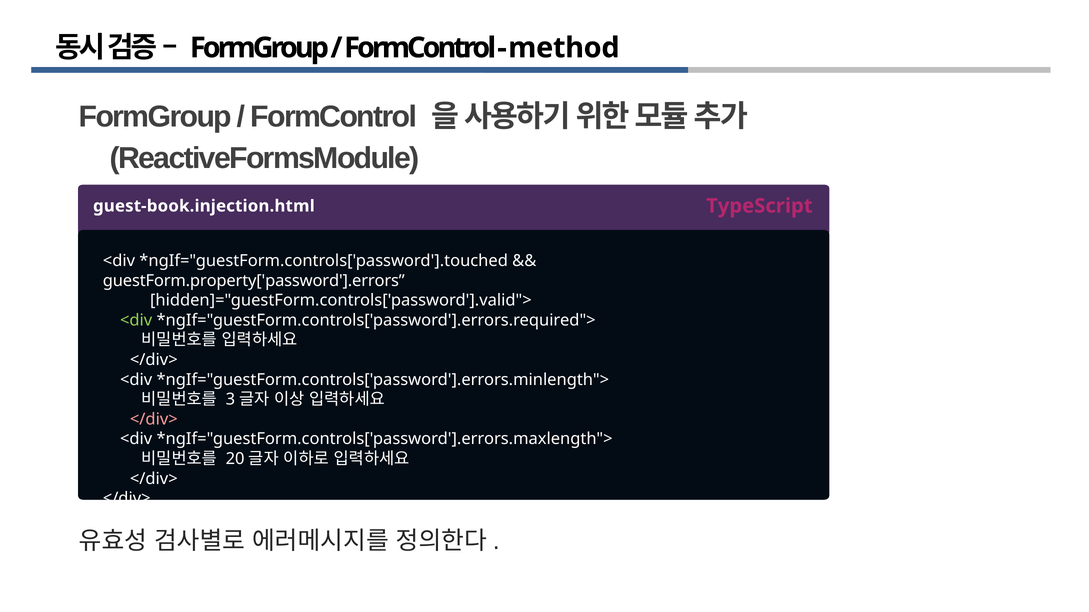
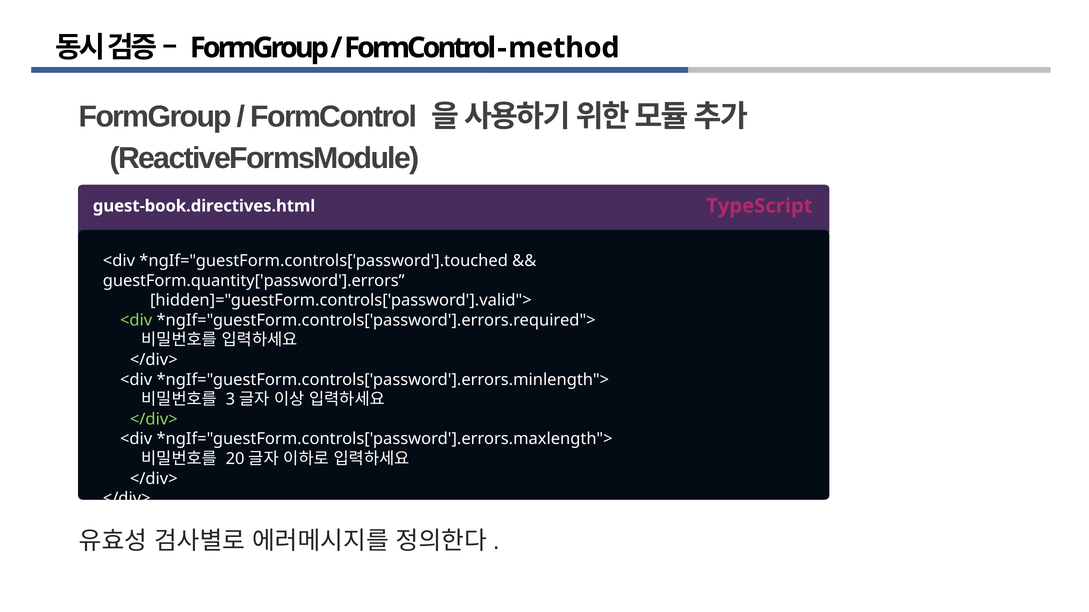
guest-book.injection.html: guest-book.injection.html -> guest-book.directives.html (204, 206)
guestForm.property['password'].errors: guestForm.property['password'].errors -> guestForm.quantity['password'].errors (254, 281)
</div> colour: pink -> light green (154, 420)
